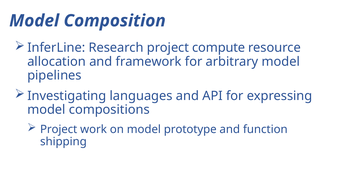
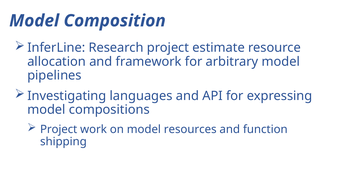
compute: compute -> estimate (219, 48)
prototype: prototype -> resources (190, 129)
